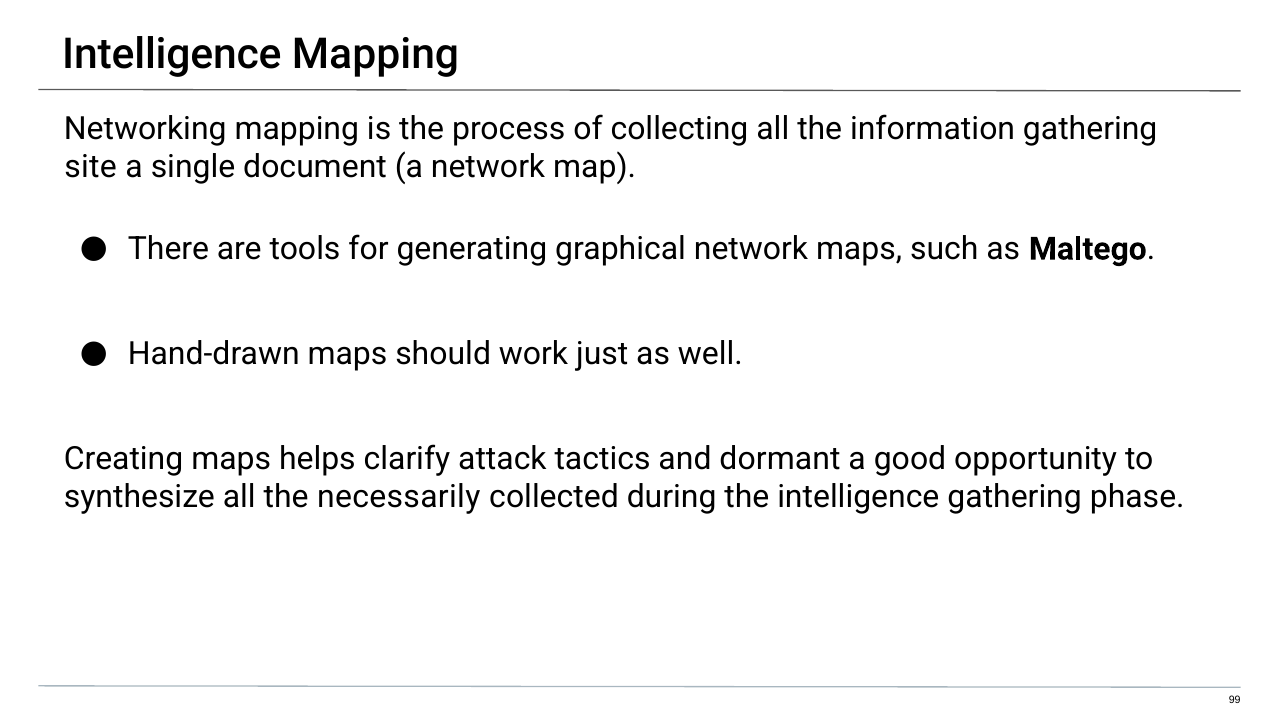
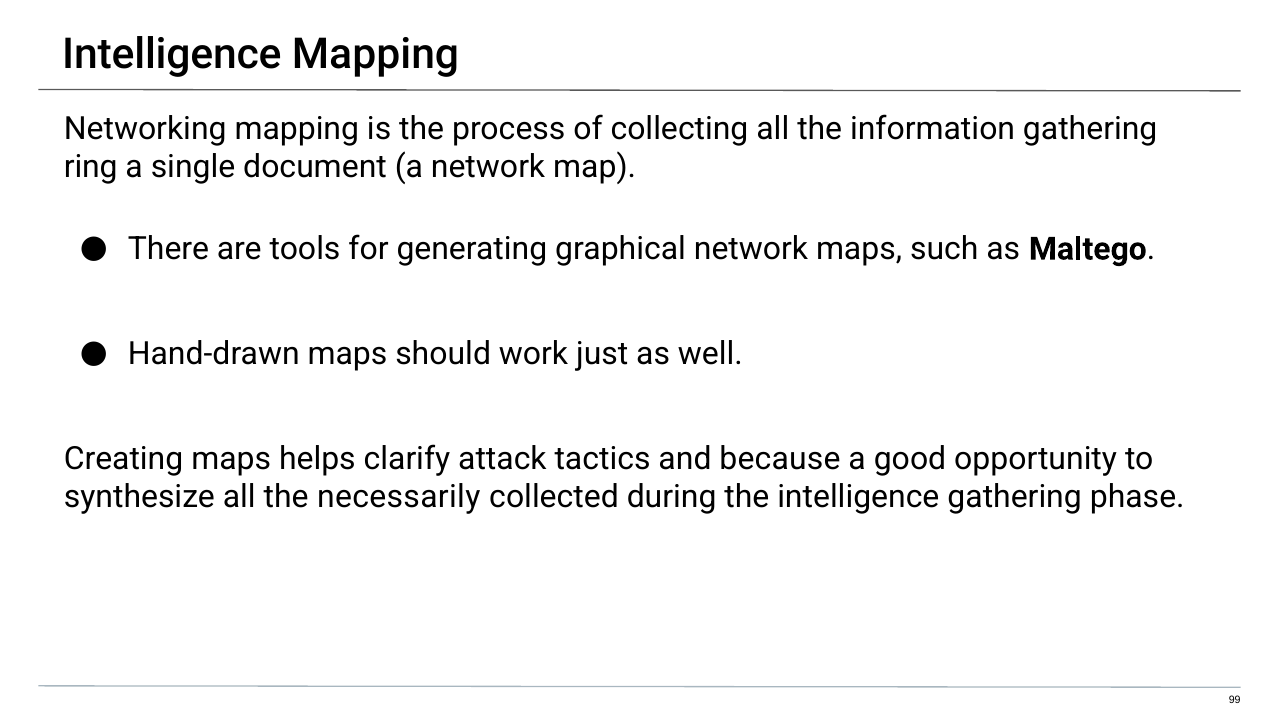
site: site -> ring (91, 167)
dormant: dormant -> because (780, 459)
